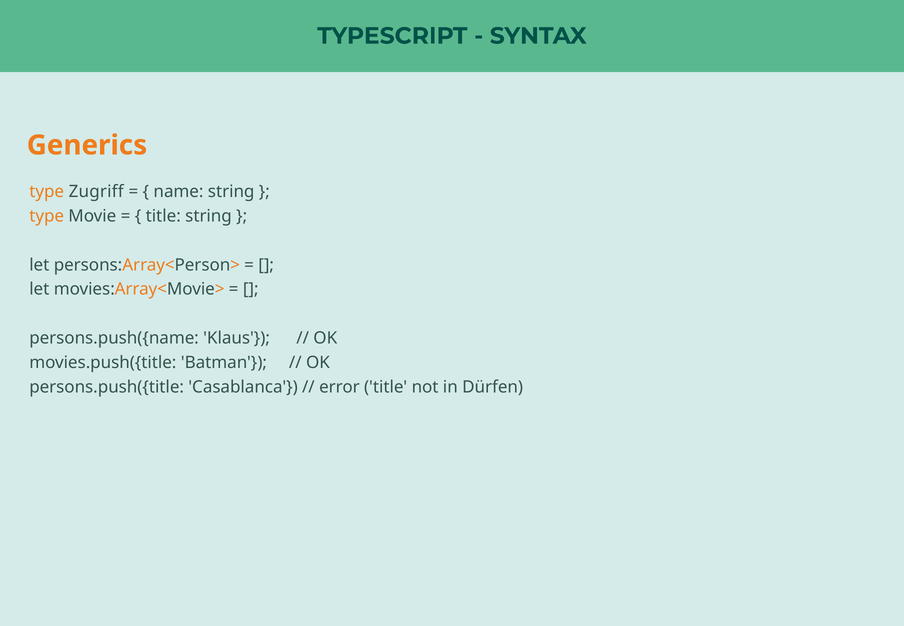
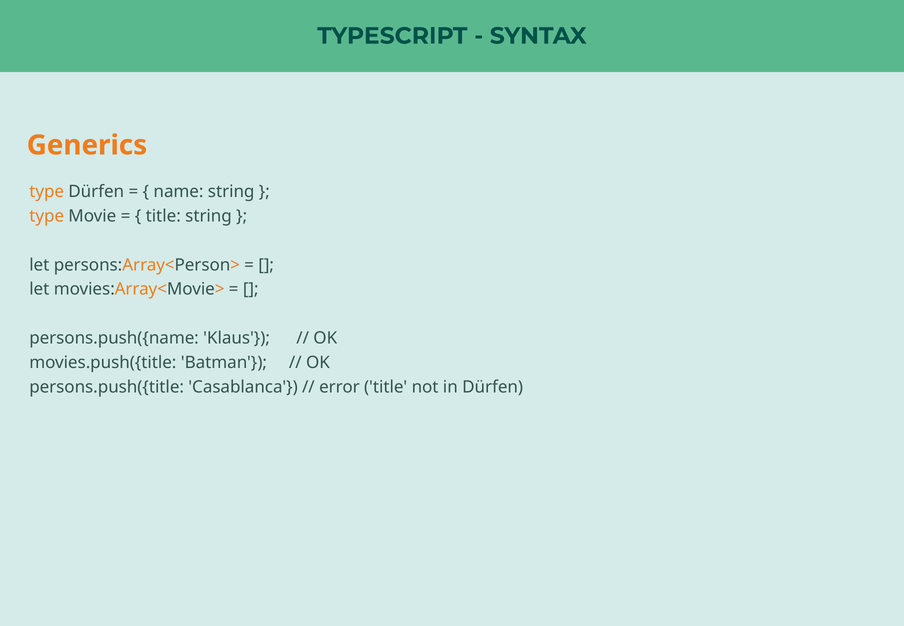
type Zugriff: Zugriff -> Dürfen (96, 191)
